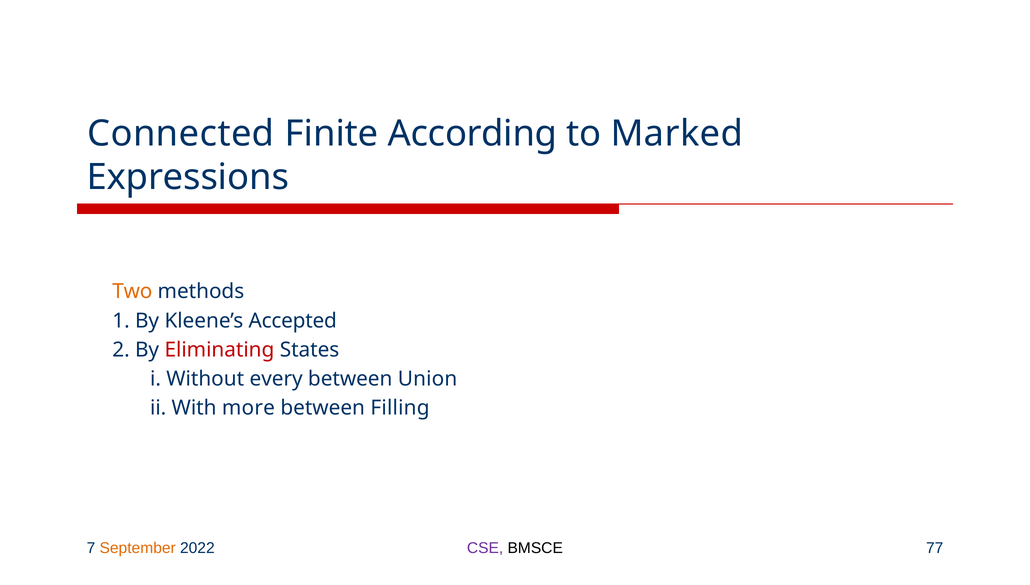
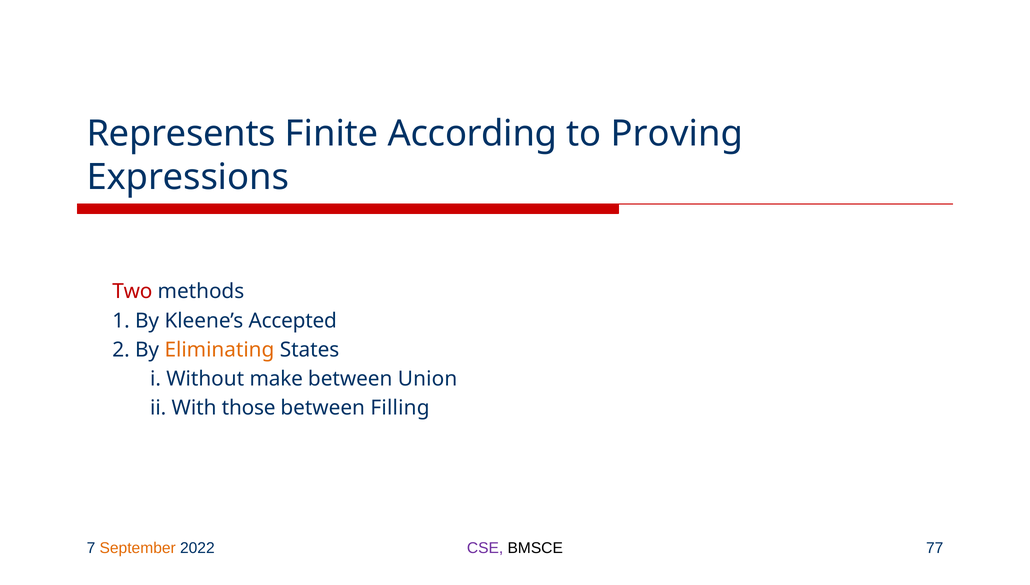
Connected: Connected -> Represents (181, 134)
Marked: Marked -> Proving (677, 134)
Two colour: orange -> red (132, 292)
Eliminating colour: red -> orange (219, 350)
every: every -> make (276, 379)
more: more -> those (249, 408)
